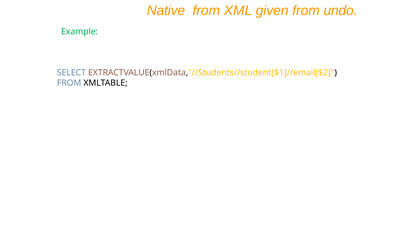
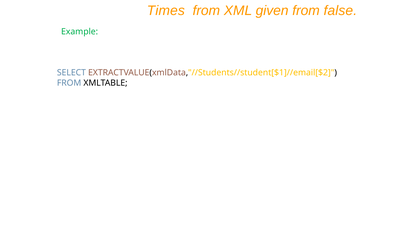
Native: Native -> Times (166, 11)
undo: undo -> false (340, 11)
